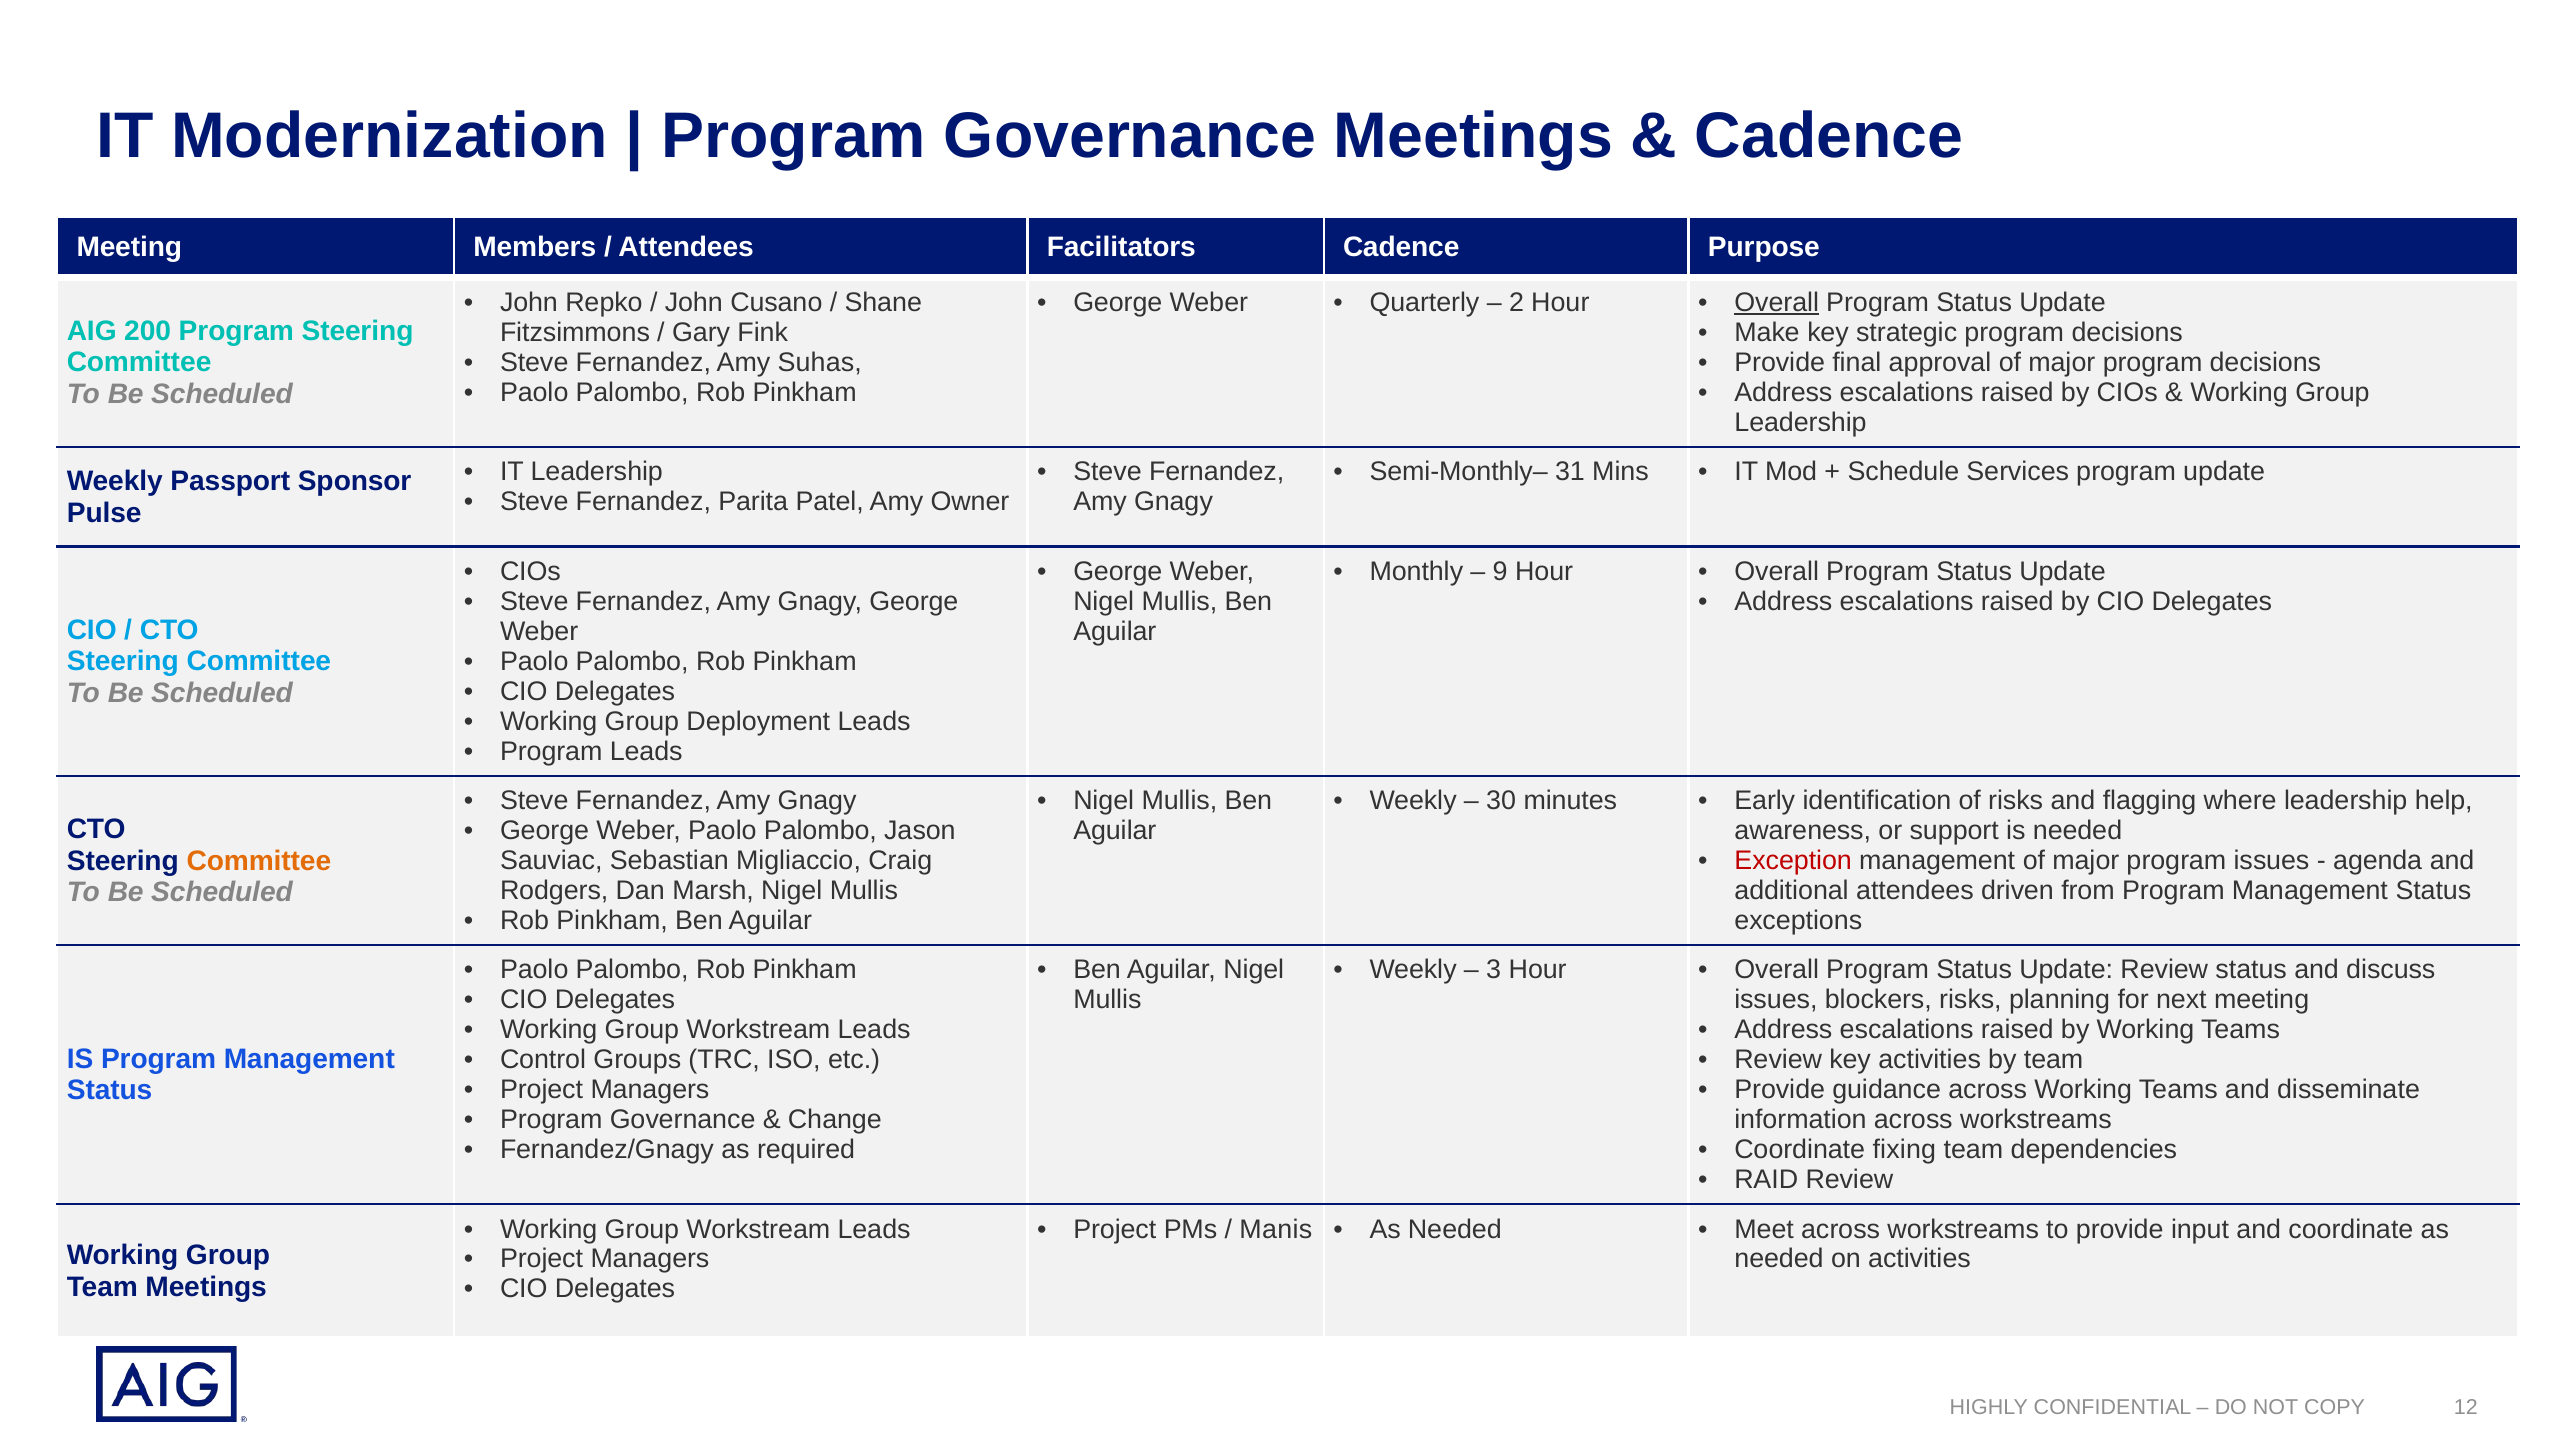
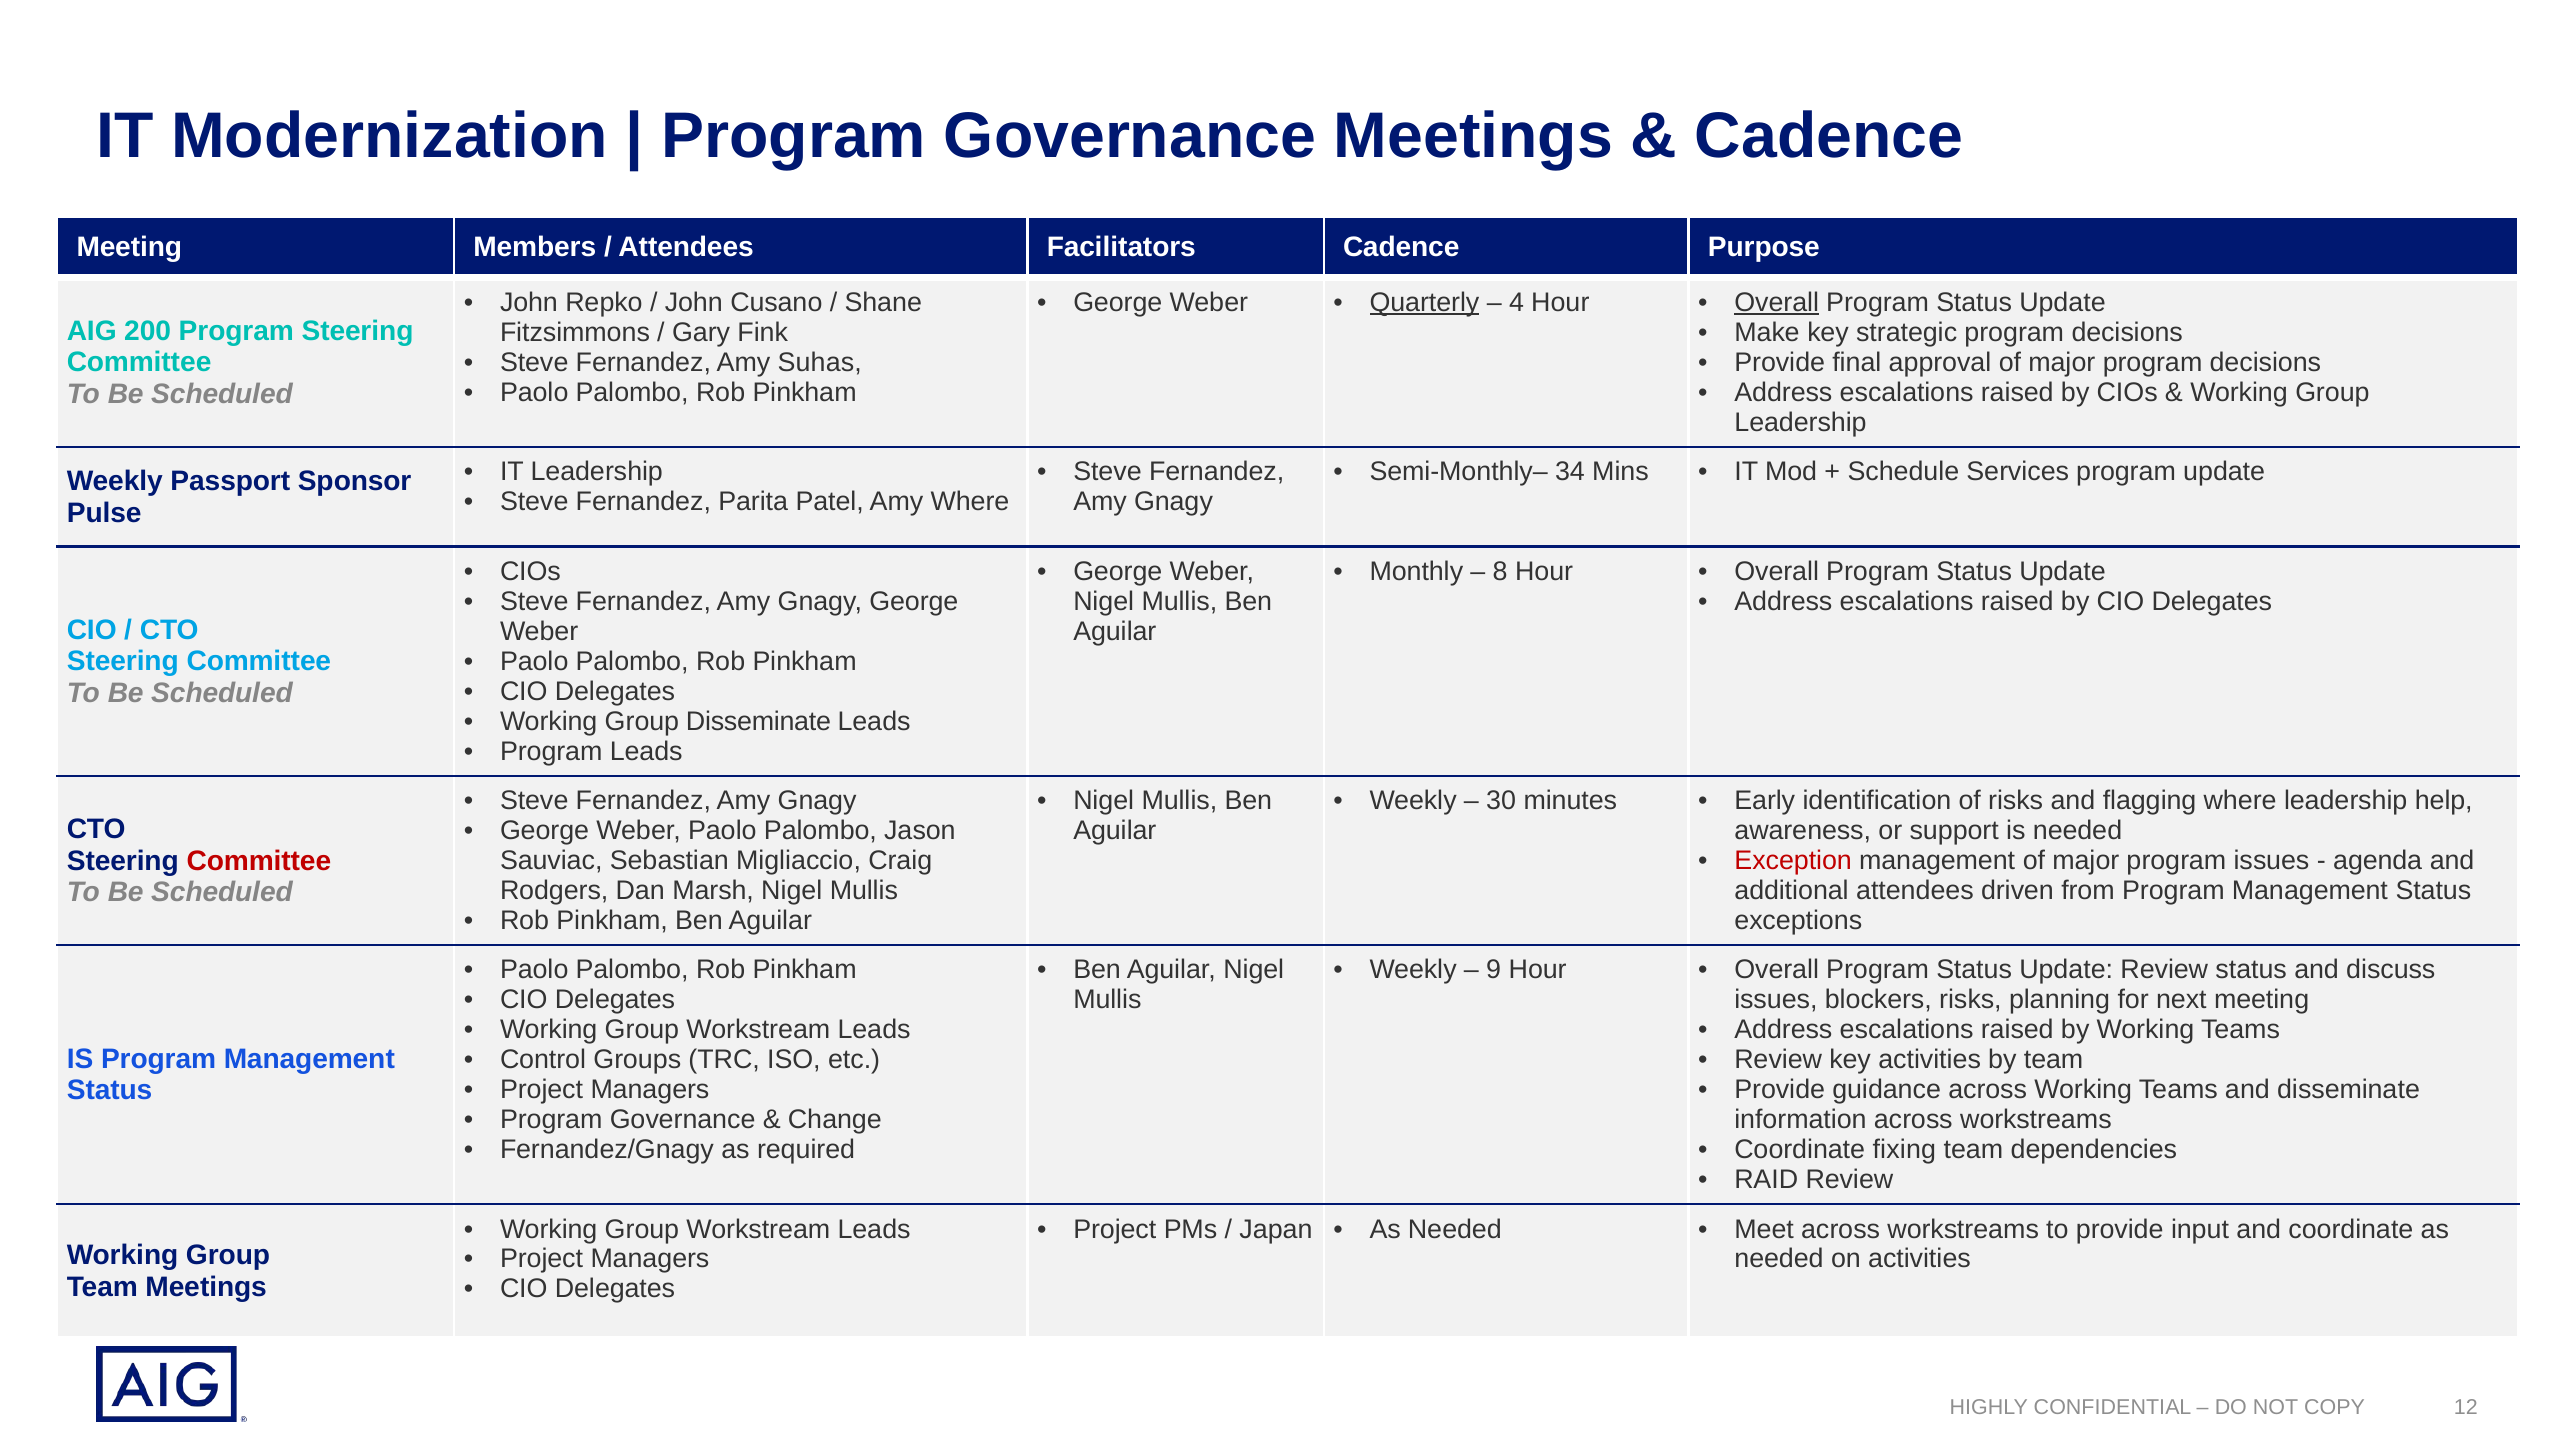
Quarterly underline: none -> present (1424, 303)
2: 2 -> 4 (1516, 303)
31: 31 -> 34 (1570, 472)
Amy Owner: Owner -> Where (970, 502)
9: 9 -> 8 (1500, 572)
Group Deployment: Deployment -> Disseminate (758, 721)
Committee colour: orange -> red (259, 861)
3: 3 -> 9 (1494, 970)
Manis: Manis -> Japan (1276, 1229)
